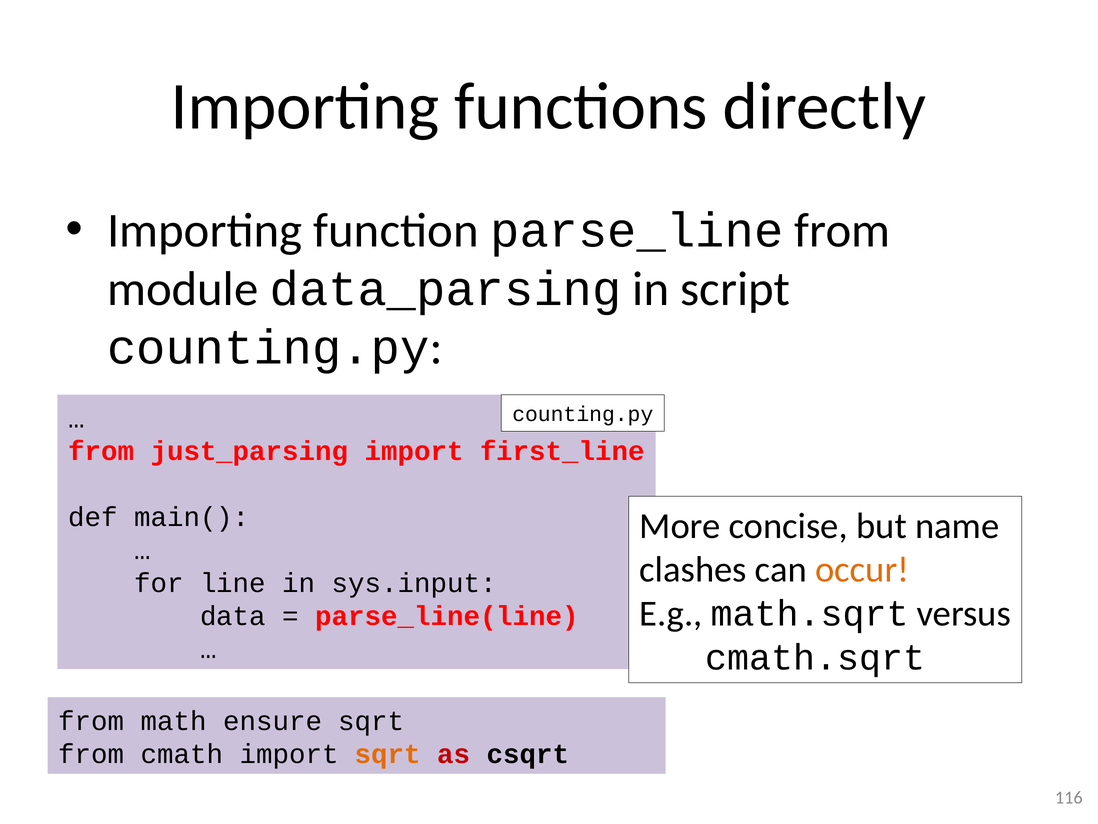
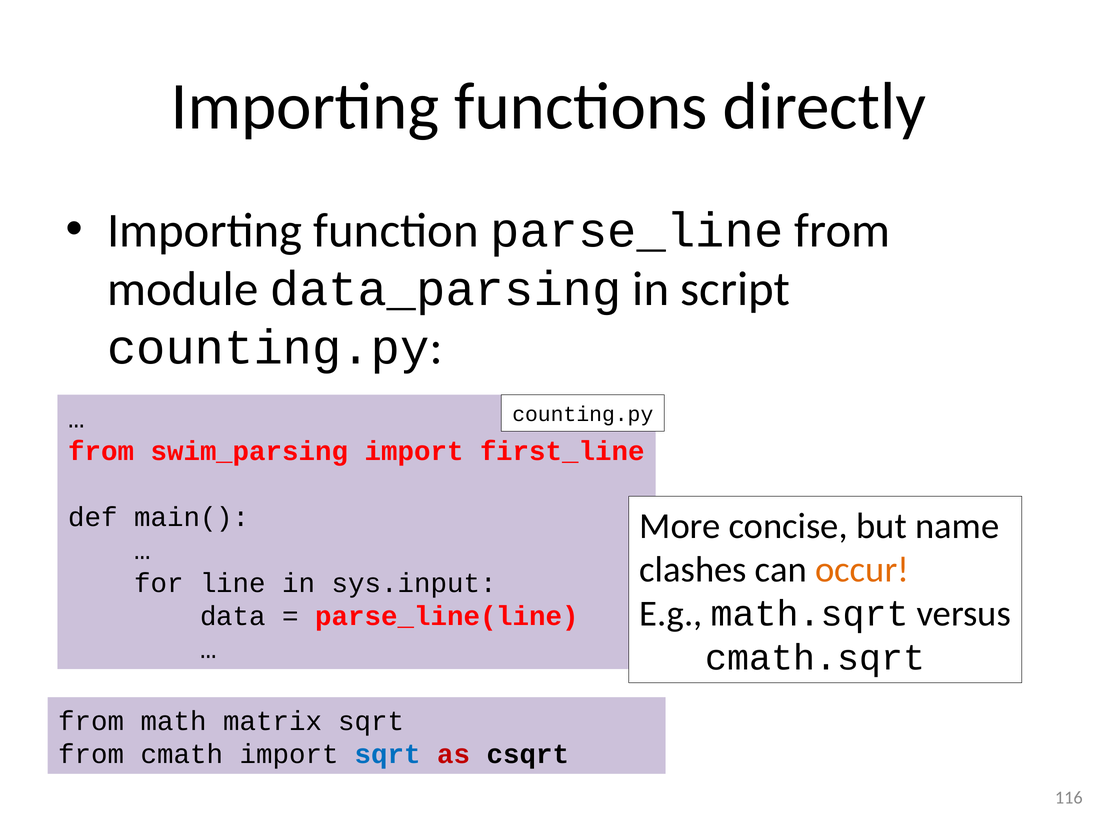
just_parsing: just_parsing -> swim_parsing (249, 451)
ensure: ensure -> matrix (273, 721)
sqrt colour: orange -> blue (388, 753)
